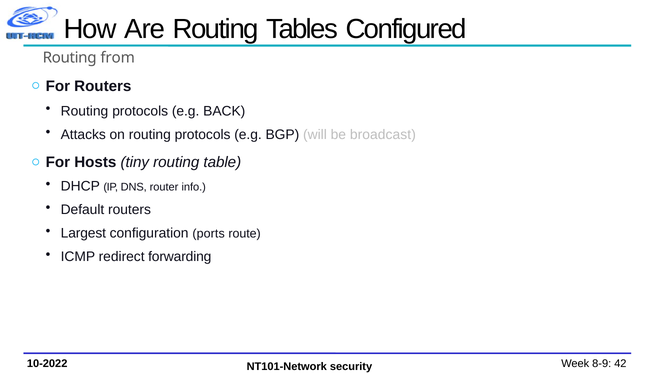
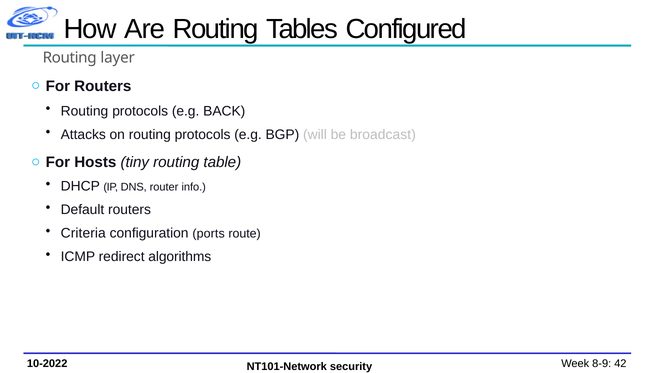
from: from -> layer (118, 58)
Largest: Largest -> Criteria (83, 233)
forwarding: forwarding -> algorithms (180, 257)
